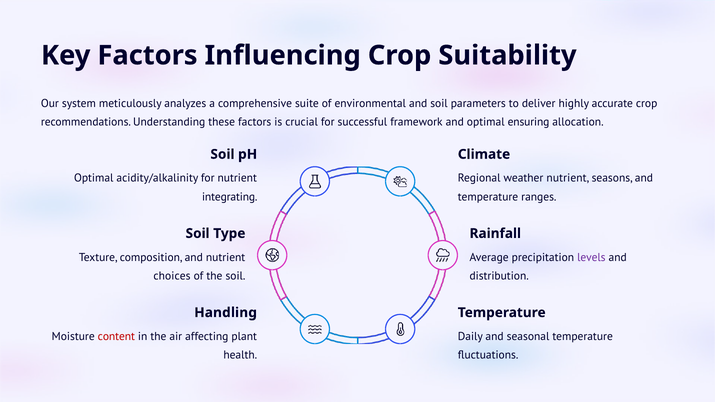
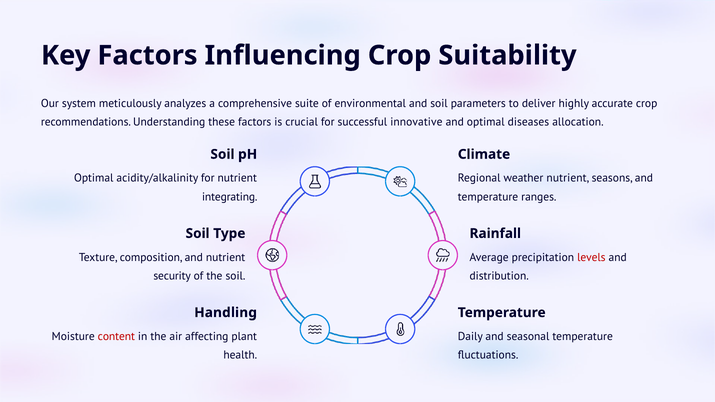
framework: framework -> innovative (416, 122)
ensuring: ensuring -> diseases (528, 122)
levels colour: purple -> red (591, 257)
choices: choices -> security (172, 276)
